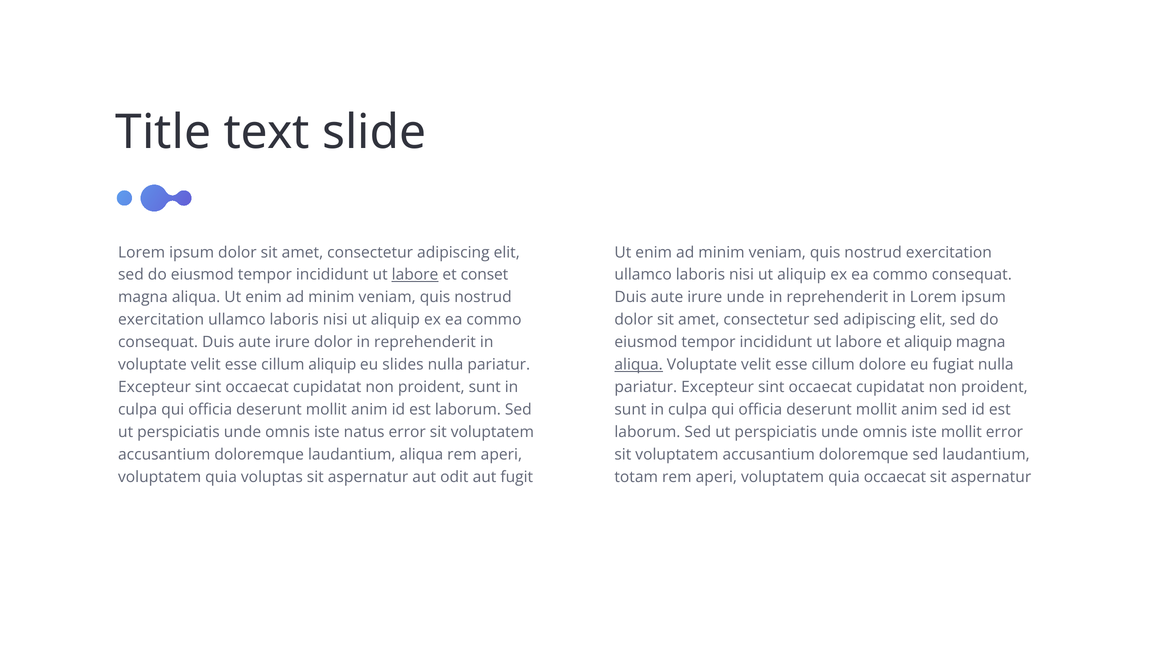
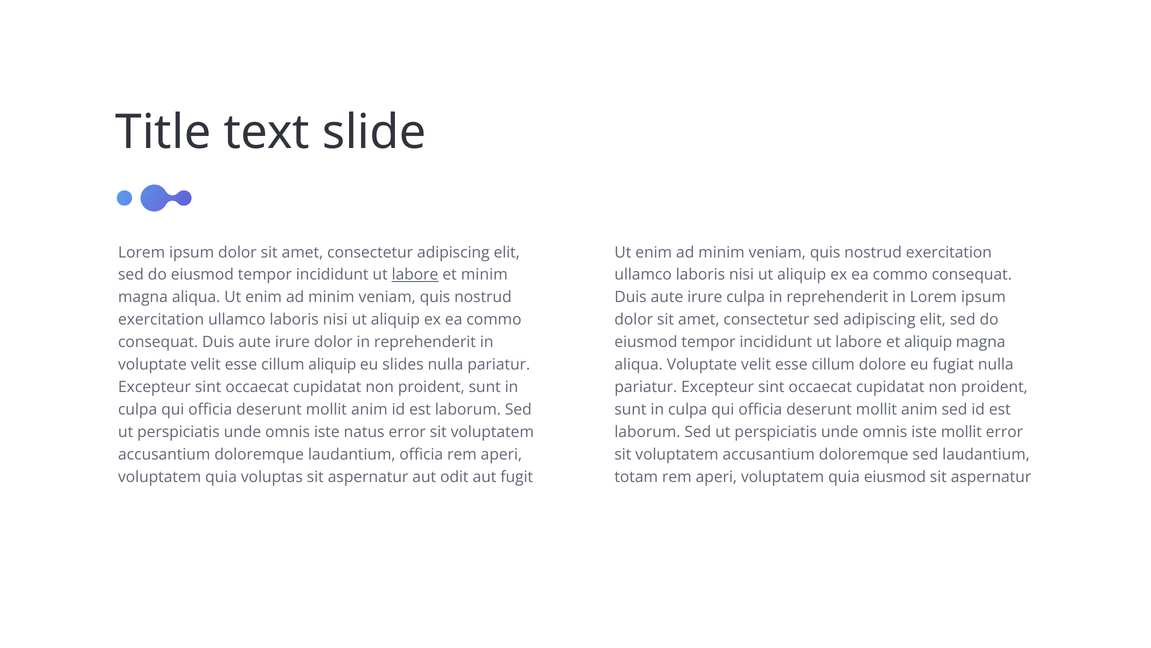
et conset: conset -> minim (484, 275)
irure unde: unde -> culpa (746, 297)
aliqua underline: present -> none (639, 364)
laudantium aliqua: aliqua -> officia (421, 454)
quia occaecat: occaecat -> eiusmod (895, 476)
